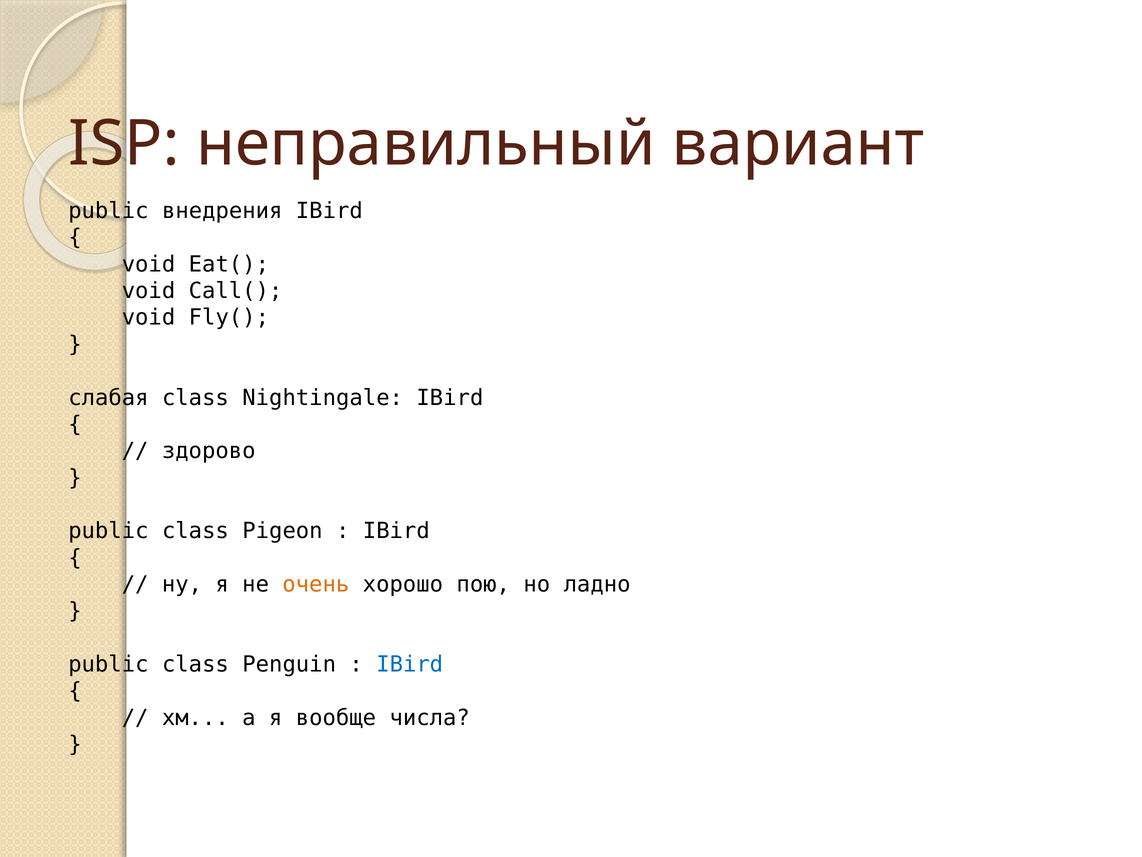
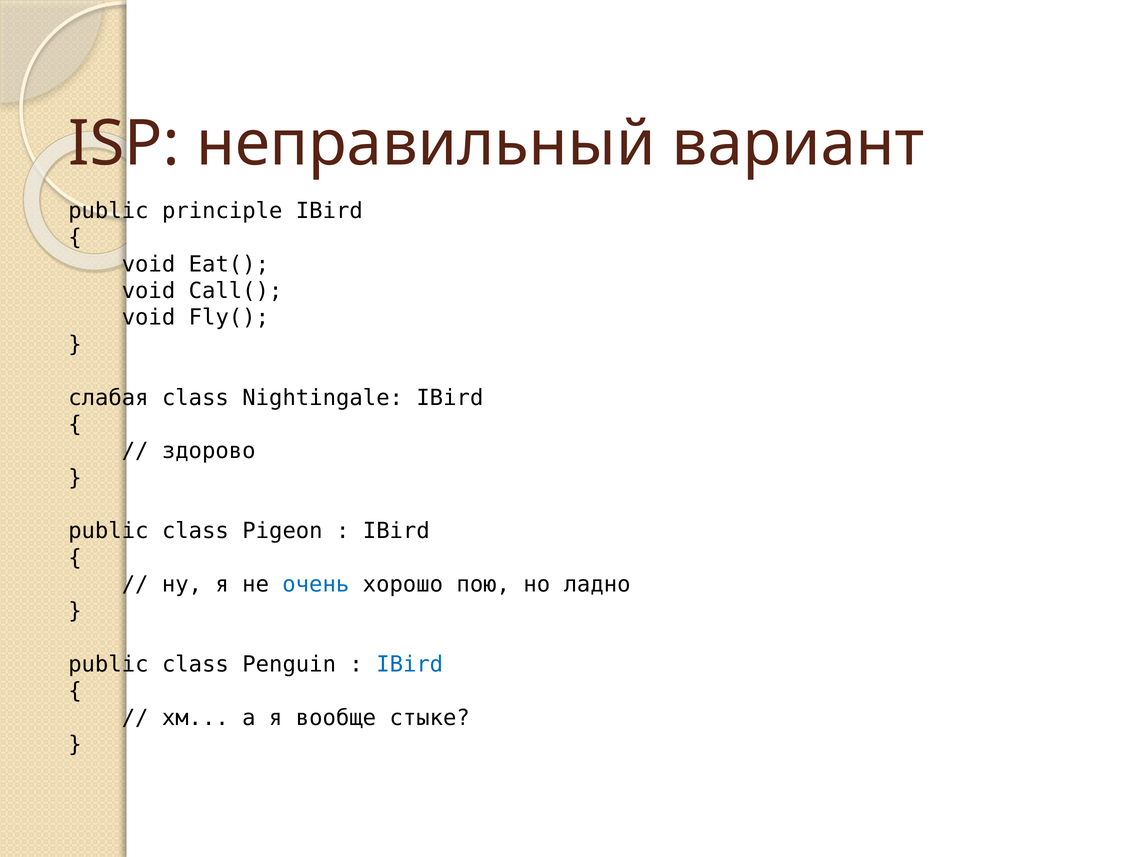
внедрения: внедрения -> principle (222, 211)
очень colour: orange -> blue (316, 584)
числа: числа -> стыке (430, 717)
